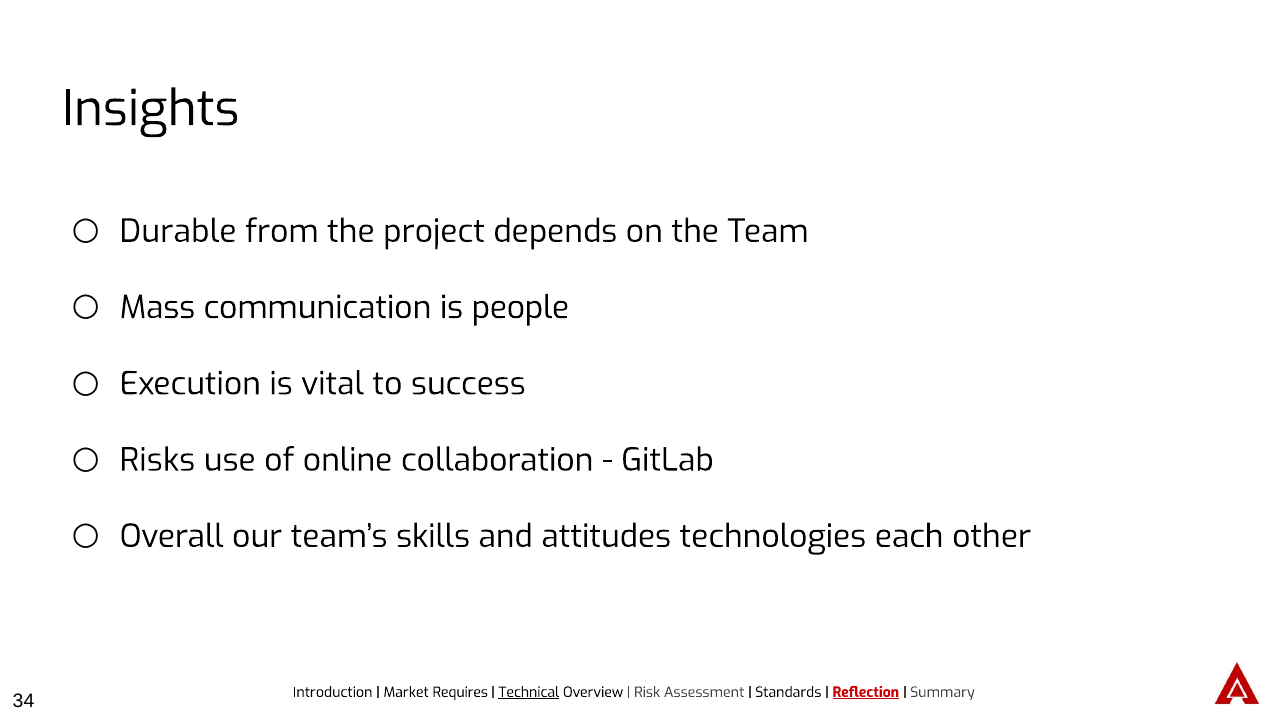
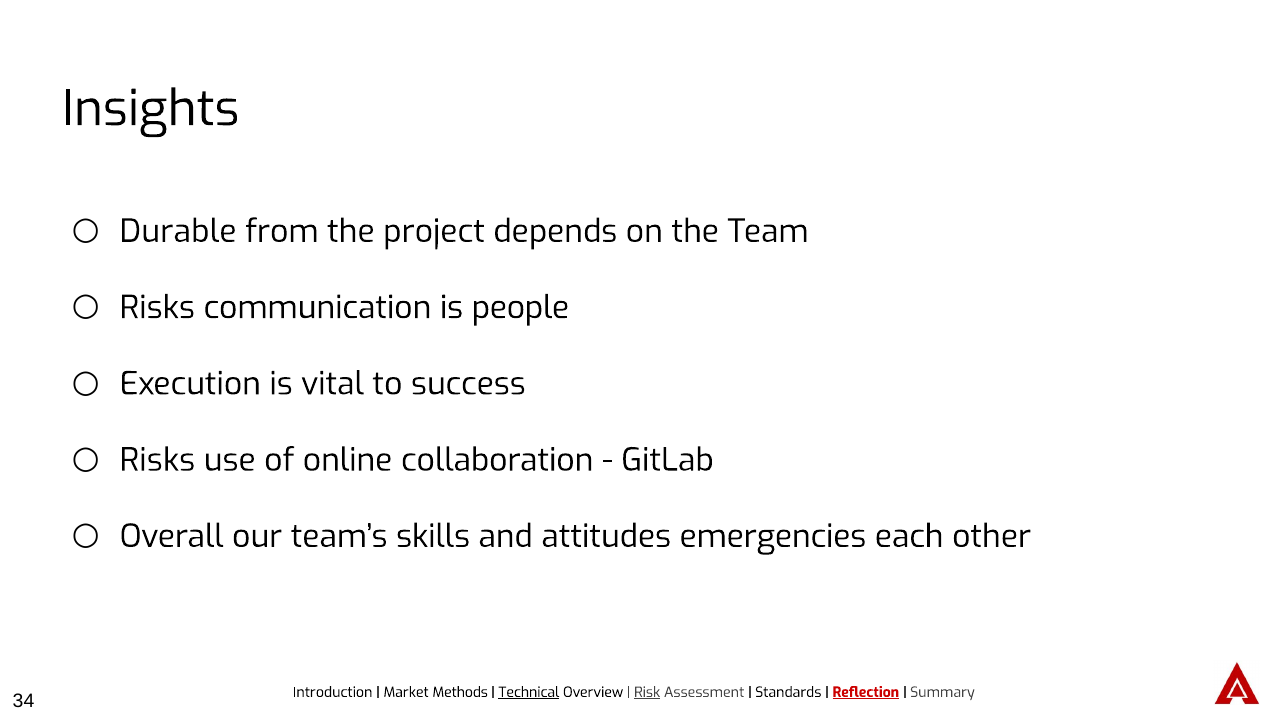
Mass: Mass -> Risks (157, 308)
technologies: technologies -> emergencies (773, 537)
Requires: Requires -> Methods (460, 693)
Risk underline: none -> present (647, 693)
